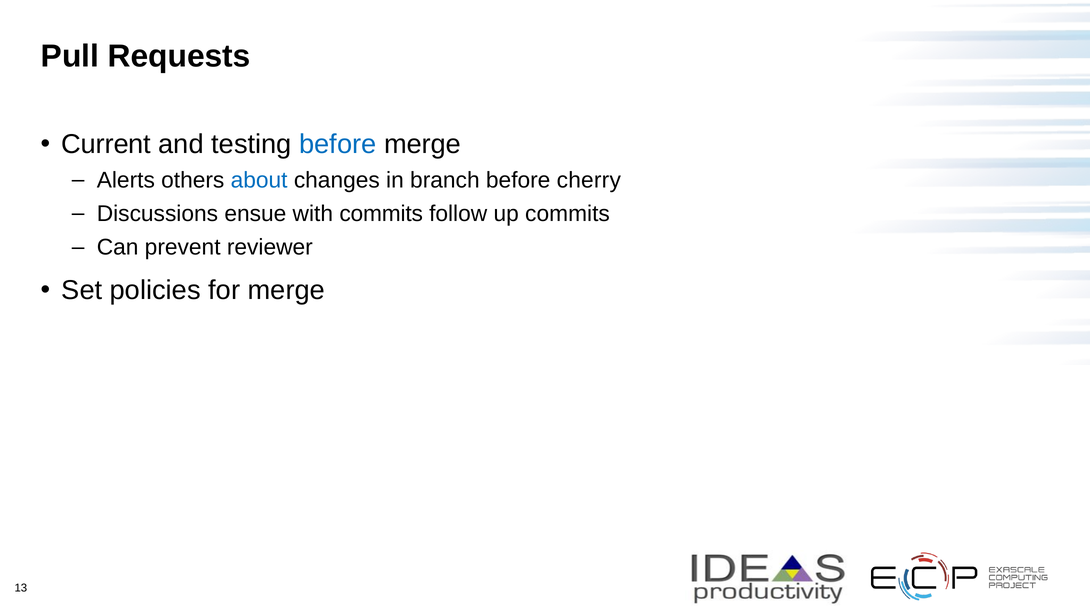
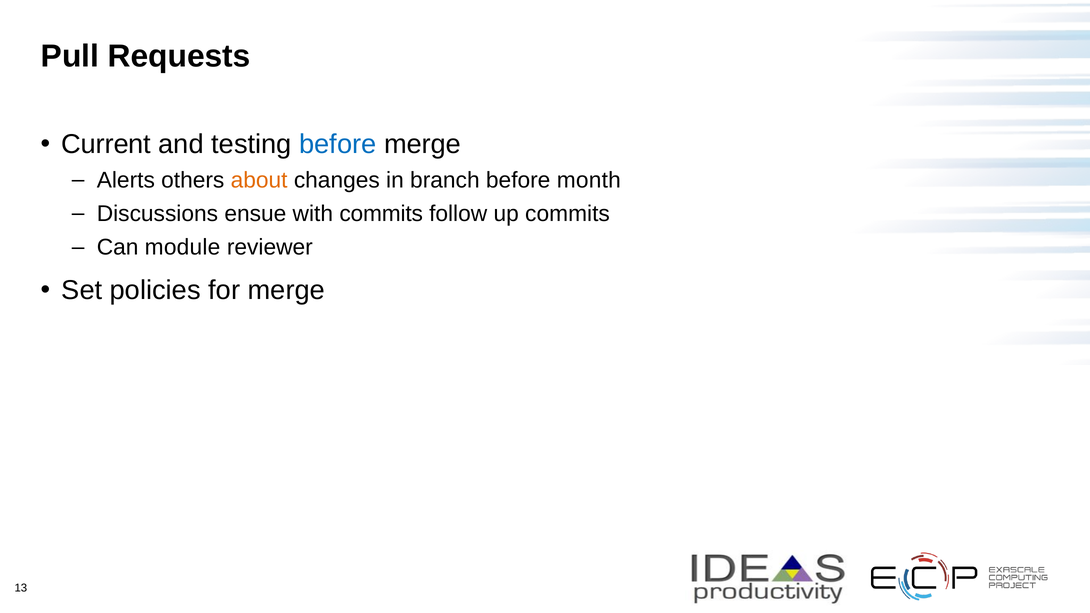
about colour: blue -> orange (259, 180)
cherry: cherry -> month (589, 180)
prevent: prevent -> module (183, 248)
